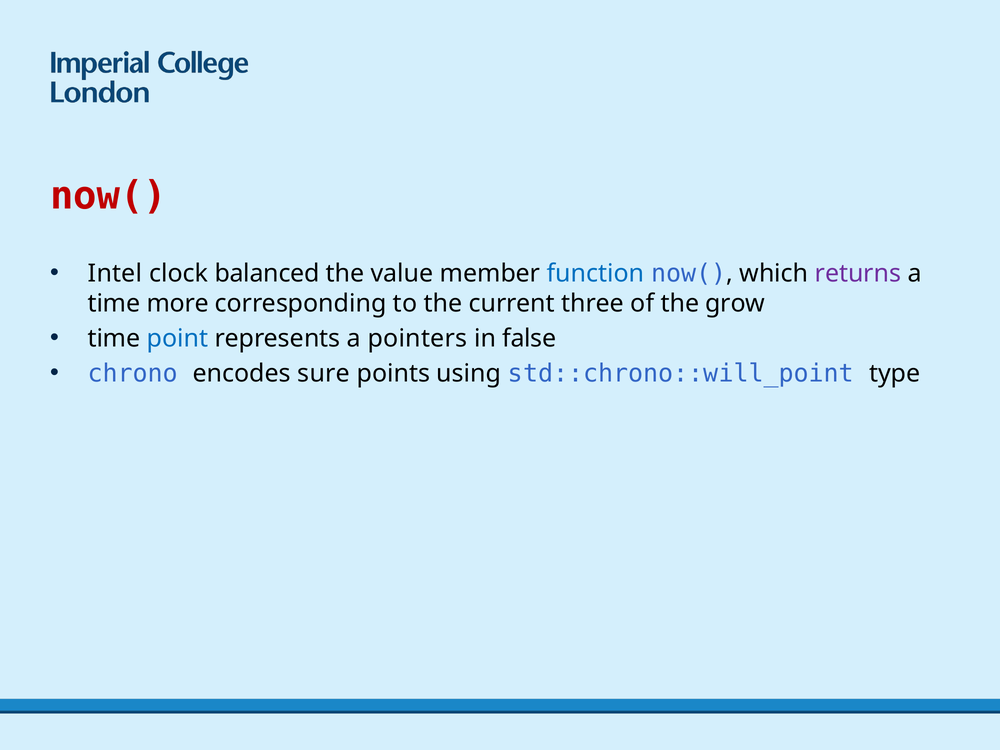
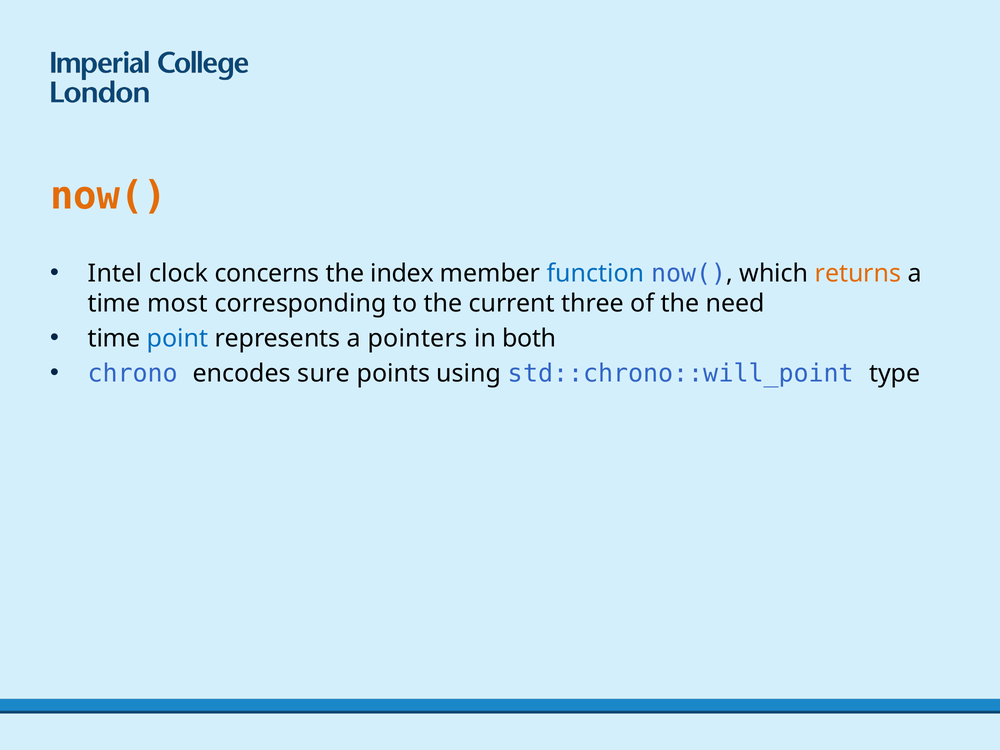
now( colour: red -> orange (108, 196)
balanced: balanced -> concerns (267, 273)
value: value -> index (402, 273)
returns colour: purple -> orange (858, 273)
more: more -> most (177, 303)
grow: grow -> need (735, 303)
false: false -> both (529, 338)
